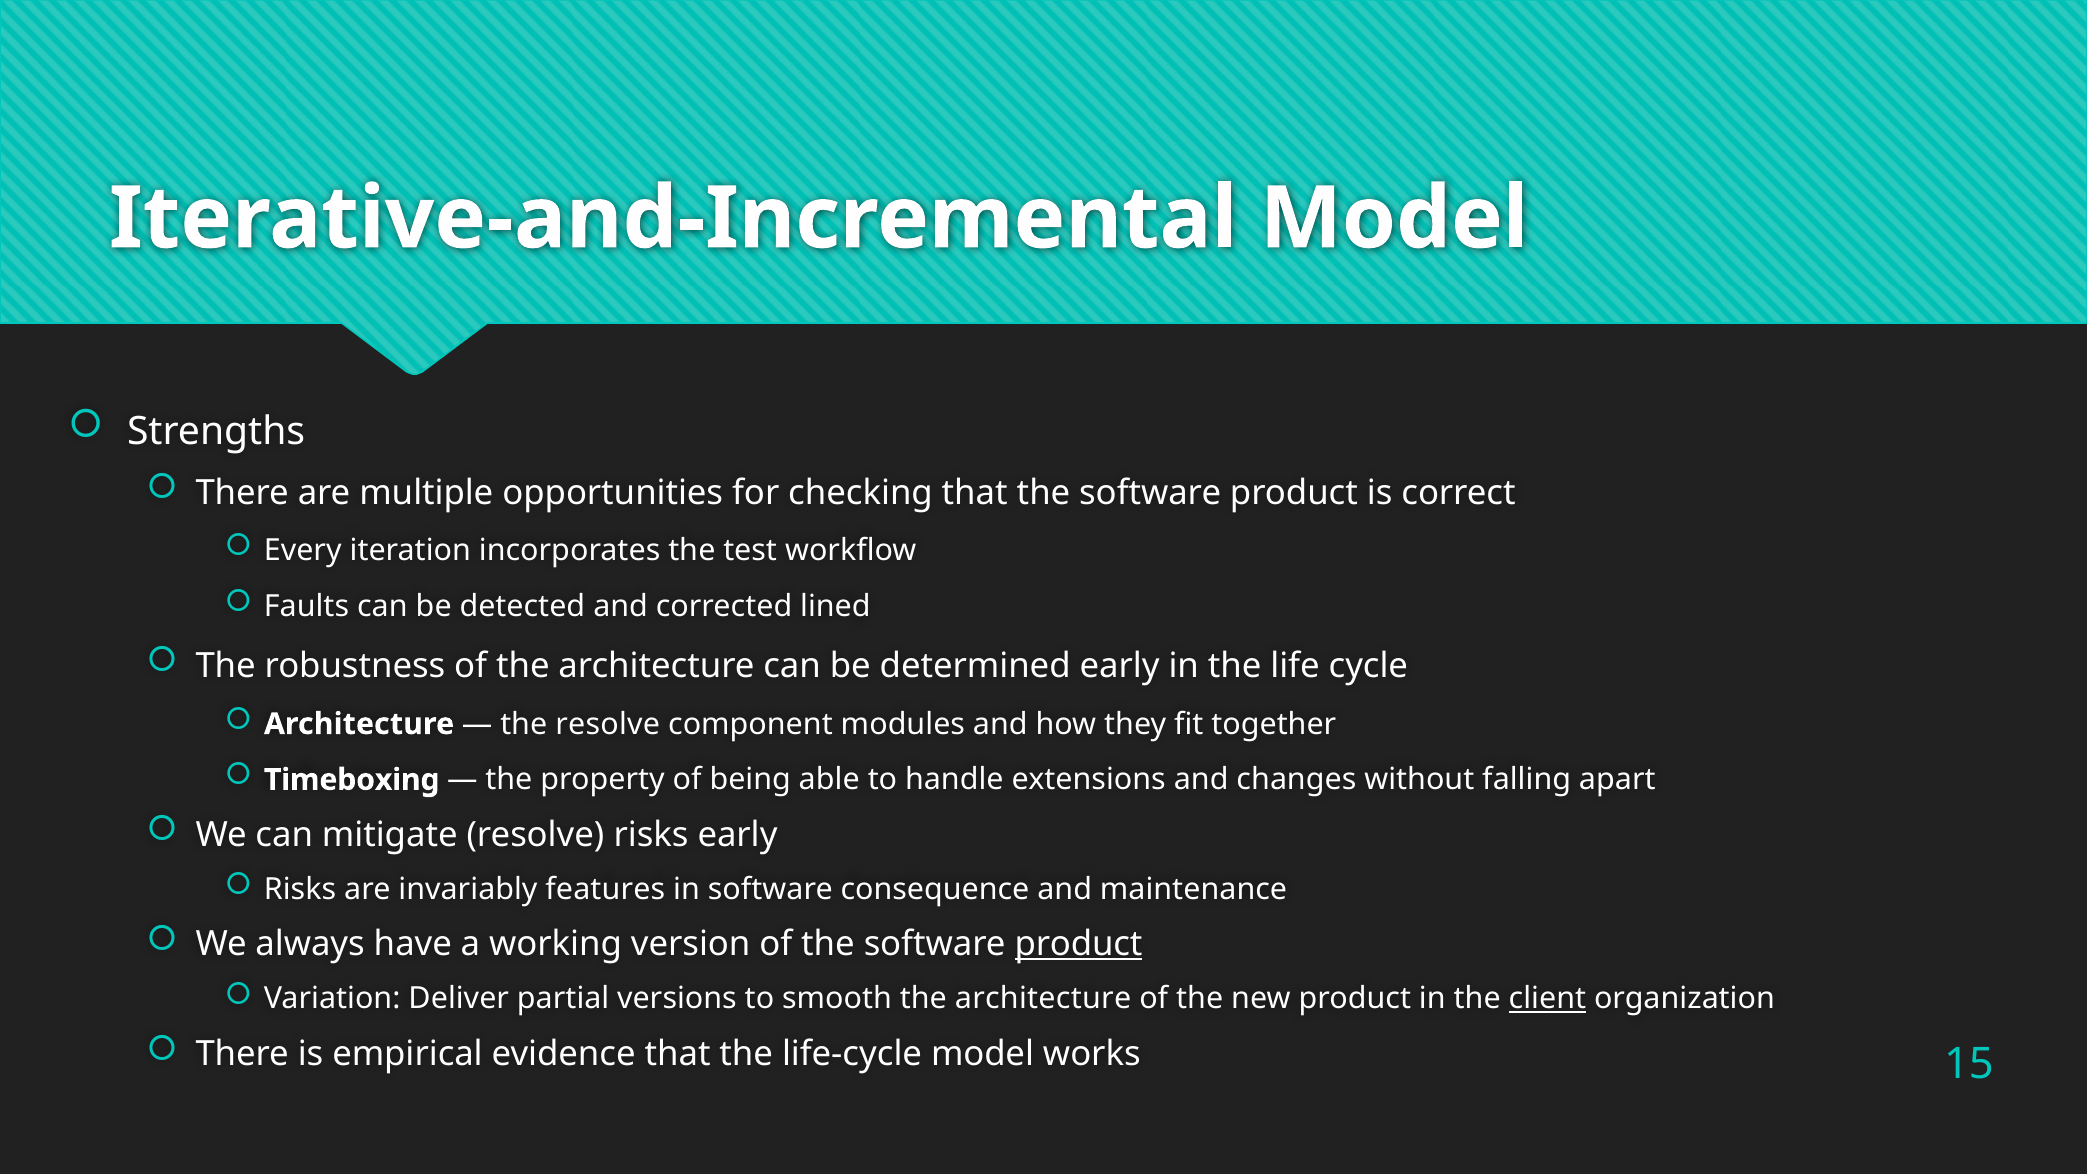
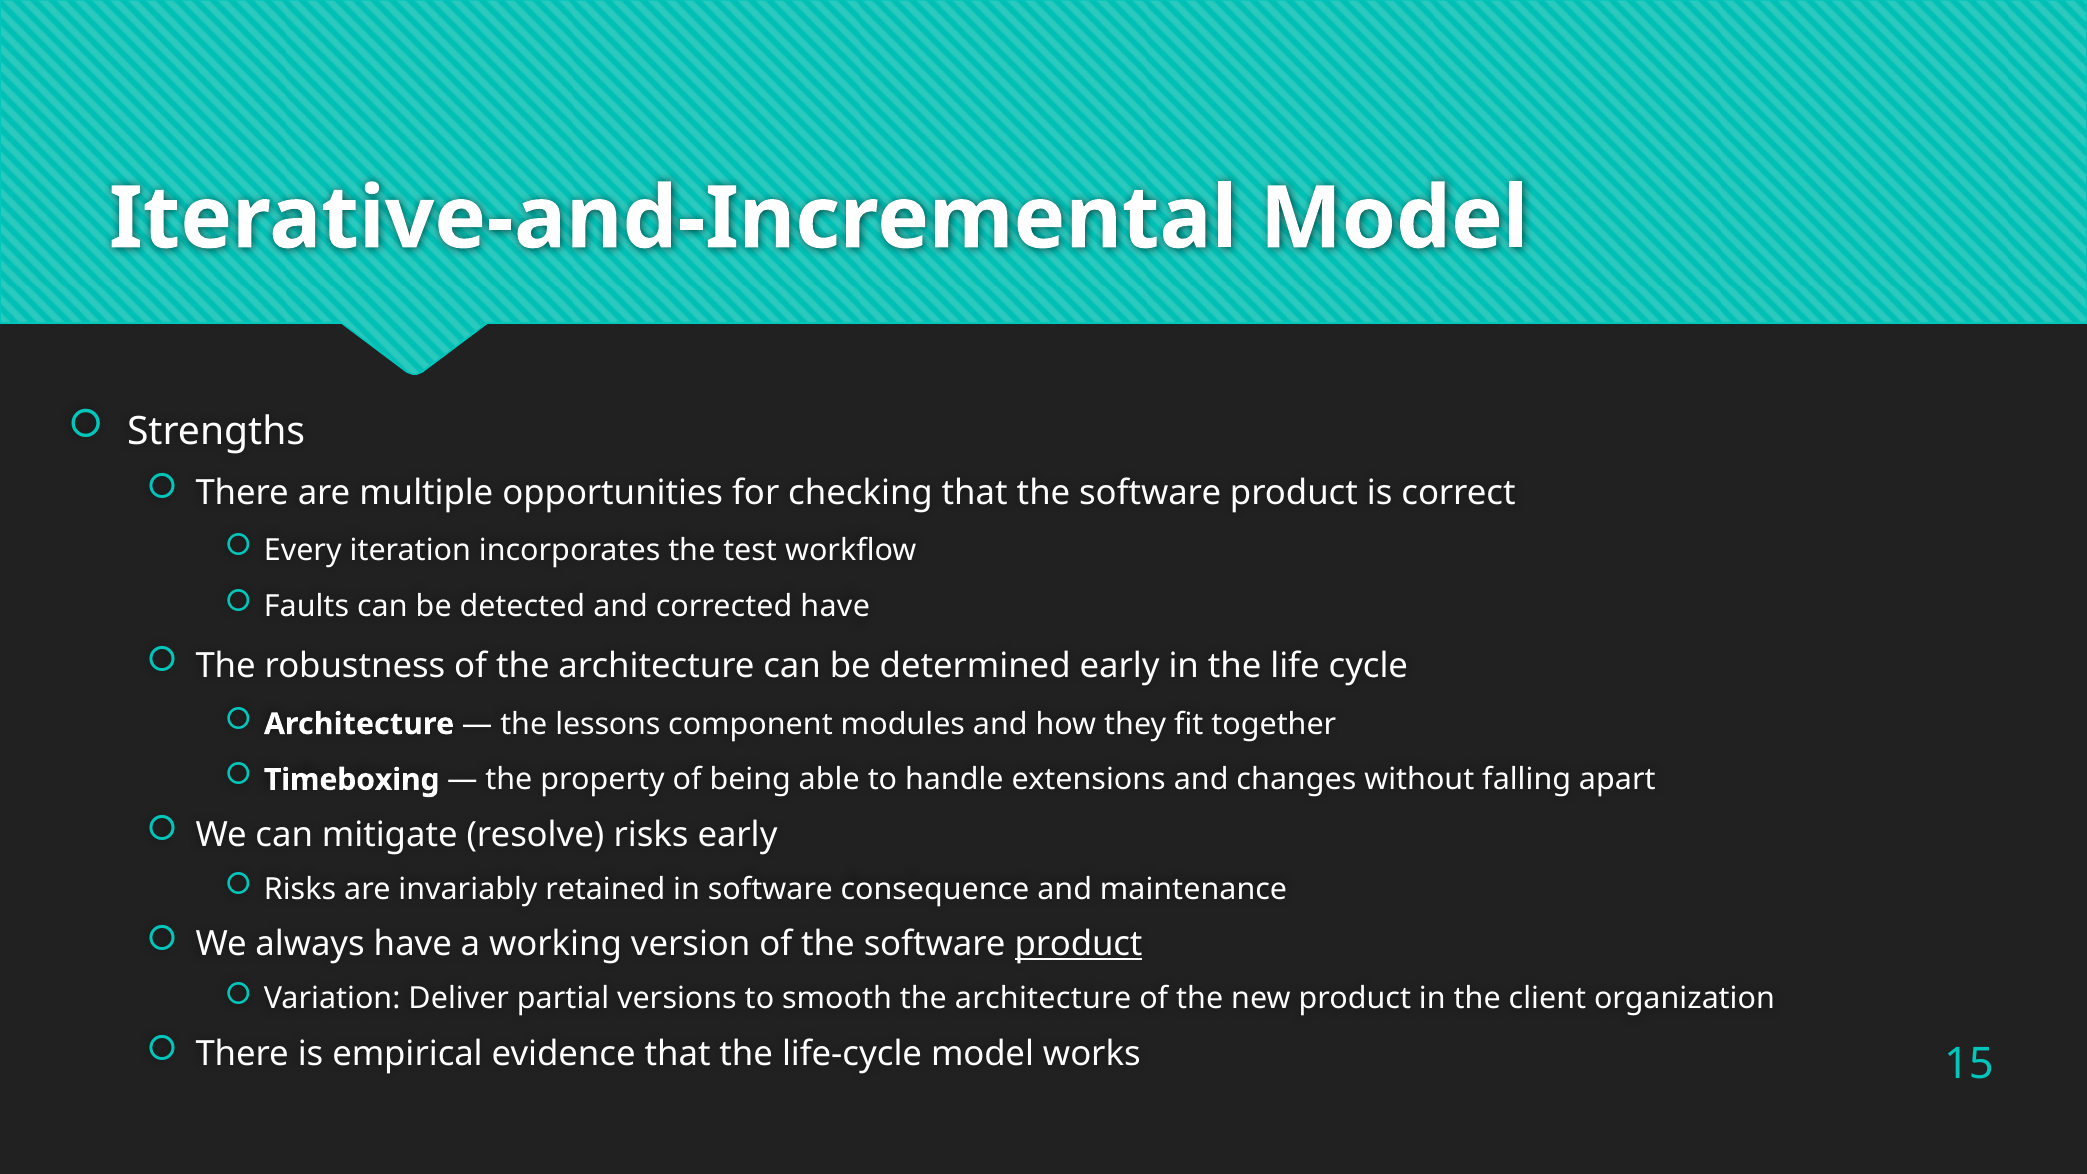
corrected lined: lined -> have (835, 607)
the resolve: resolve -> lessons (608, 724)
features: features -> retained (605, 889)
client underline: present -> none (1547, 999)
